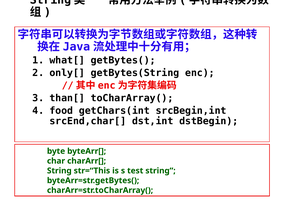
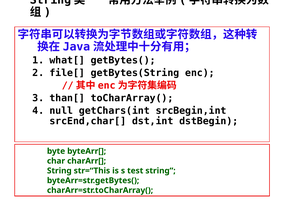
only[: only[ -> file[ (67, 73)
food: food -> null (61, 111)
